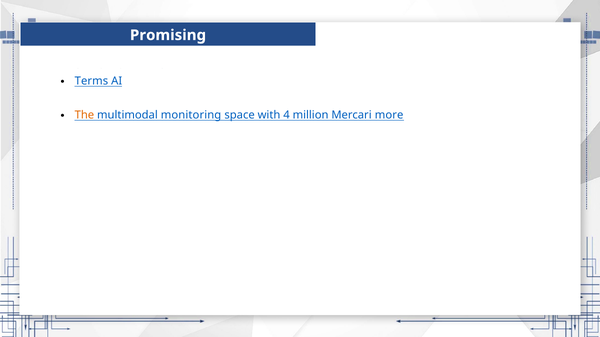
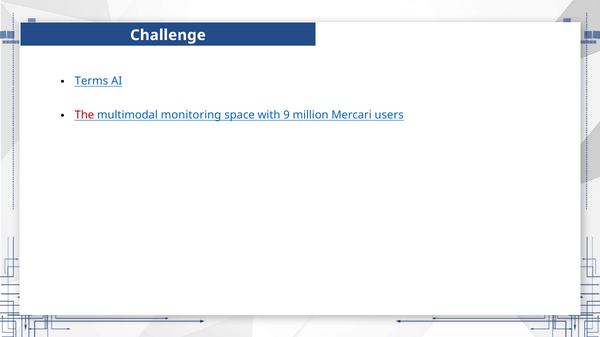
Promising: Promising -> Challenge (168, 35)
The colour: orange -> red (84, 115)
4: 4 -> 9 (287, 115)
more: more -> users (389, 115)
